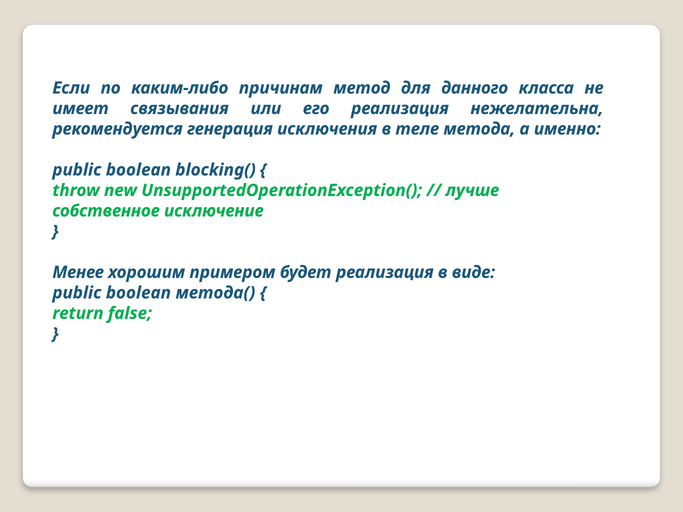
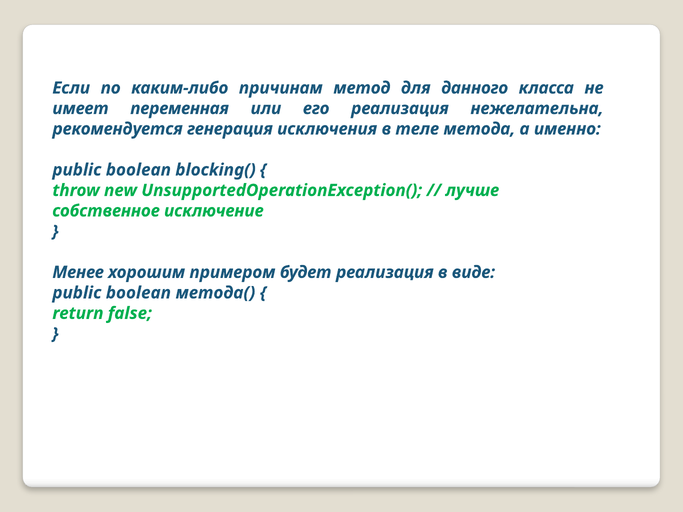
связывания: связывания -> переменная (180, 109)
